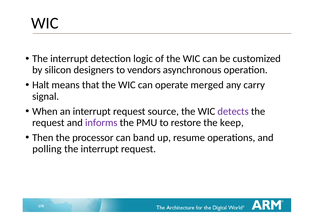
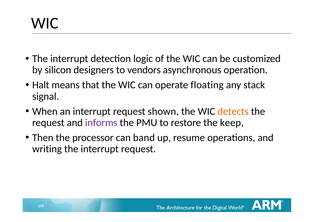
merged: merged -> floating (207, 85)
carry: carry -> stack (254, 85)
source: source -> shown (163, 111)
detects colour: purple -> orange (233, 111)
polling: polling -> writing (47, 149)
